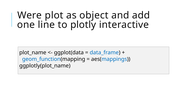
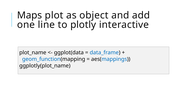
Were: Were -> Maps (30, 15)
